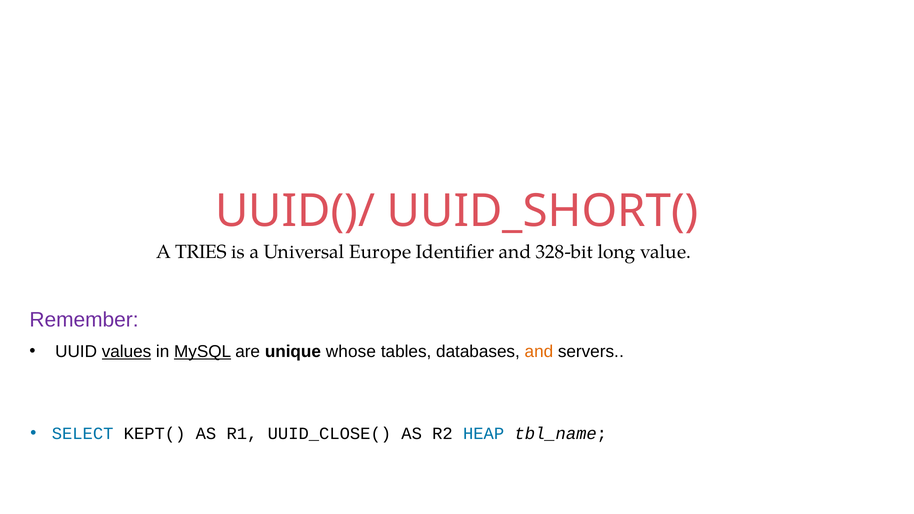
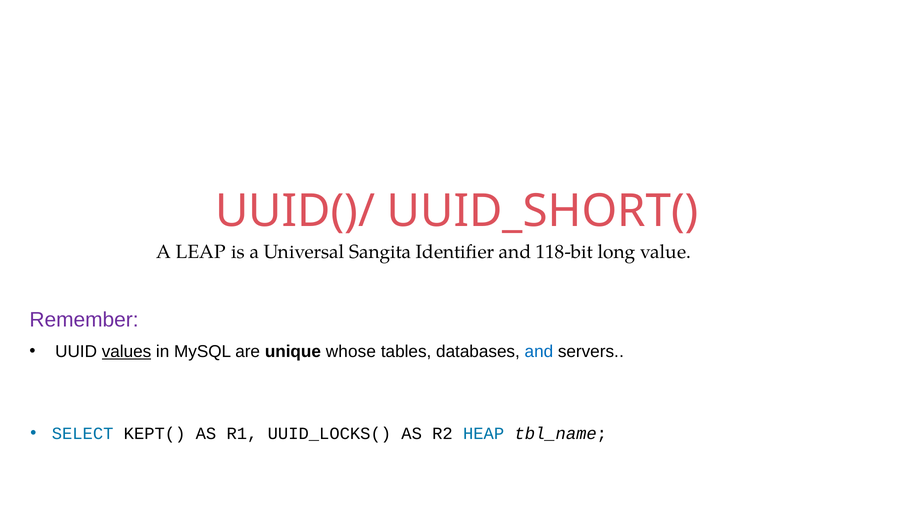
TRIES: TRIES -> LEAP (201, 252)
Europe: Europe -> Sangita (380, 252)
328-bit: 328-bit -> 118-bit (565, 252)
MySQL underline: present -> none (203, 352)
and colour: orange -> blue (539, 352)
UUID_CLOSE(: UUID_CLOSE( -> UUID_LOCKS( (329, 434)
